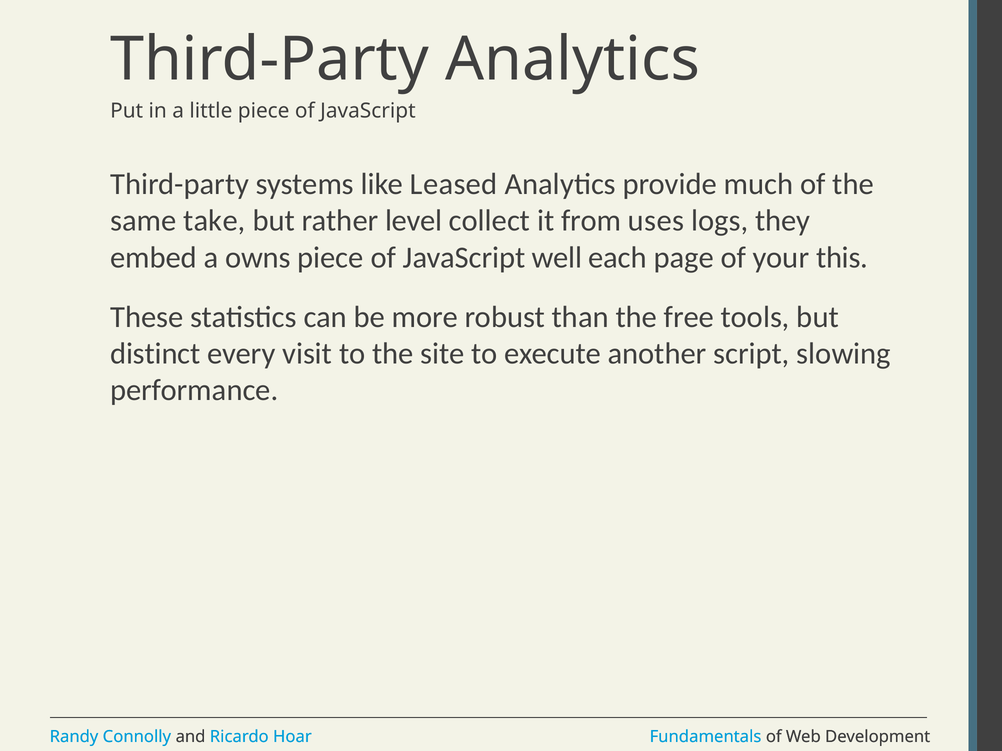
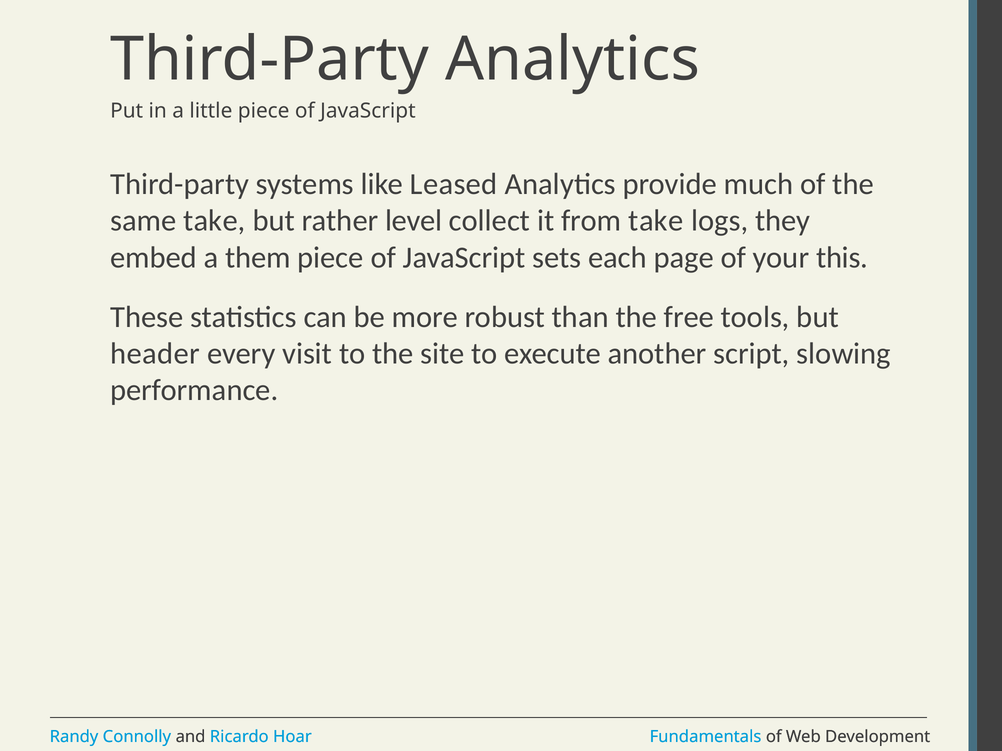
from uses: uses -> take (656, 221)
owns: owns -> them (258, 258)
well: well -> sets (557, 258)
distinct: distinct -> header (155, 354)
